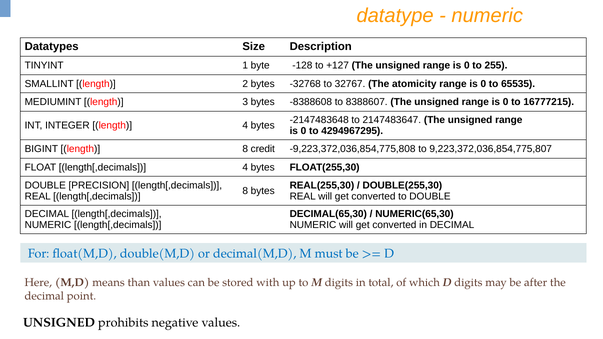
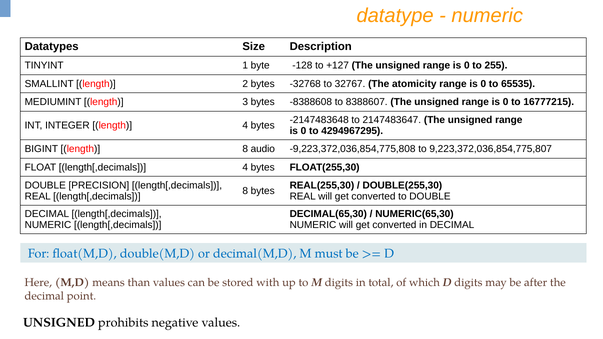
credit: credit -> audio (263, 149)
